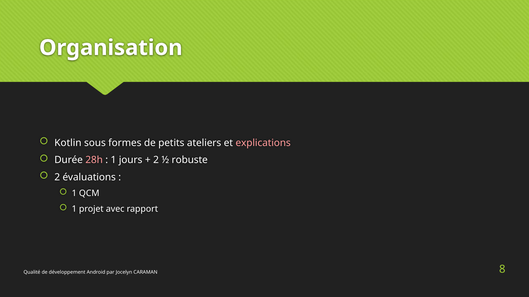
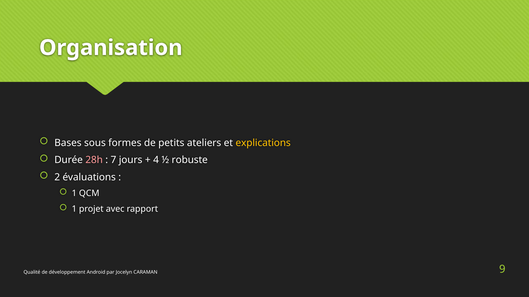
Kotlin: Kotlin -> Bases (68, 143)
explications colour: pink -> yellow (263, 143)
1: 1 -> 7 (113, 160)
2: 2 -> 4 (156, 160)
8: 8 -> 9 (502, 270)
